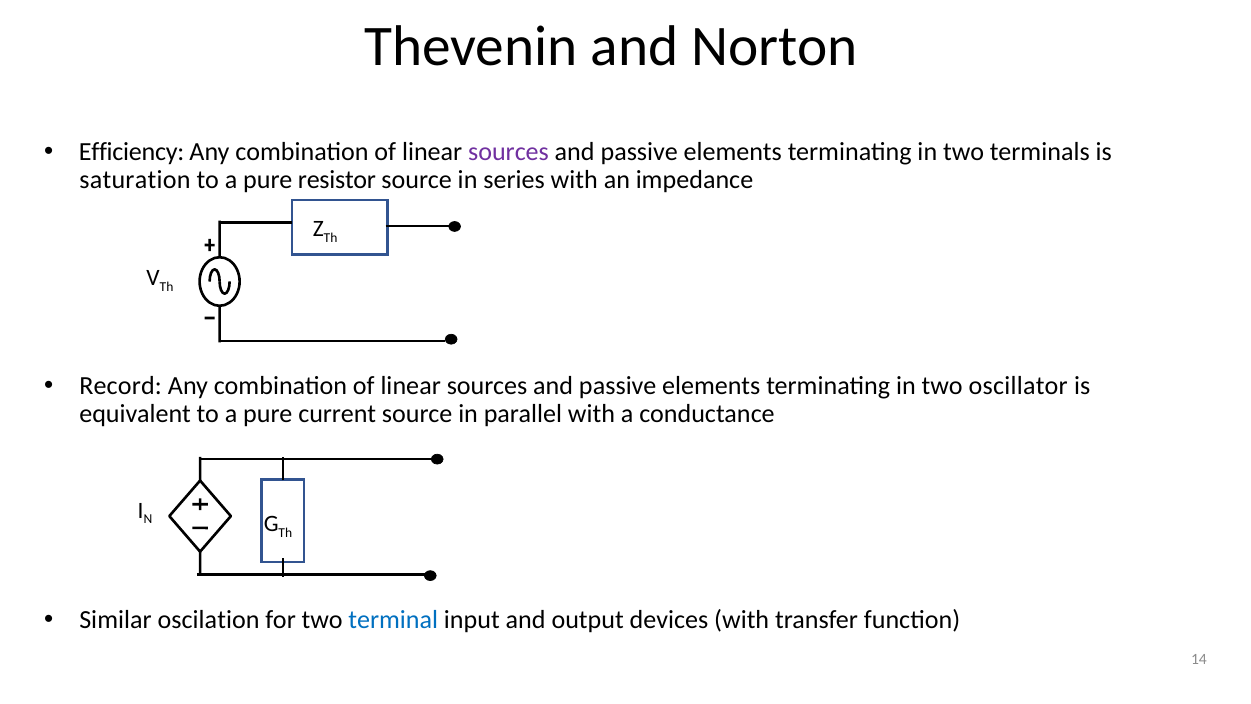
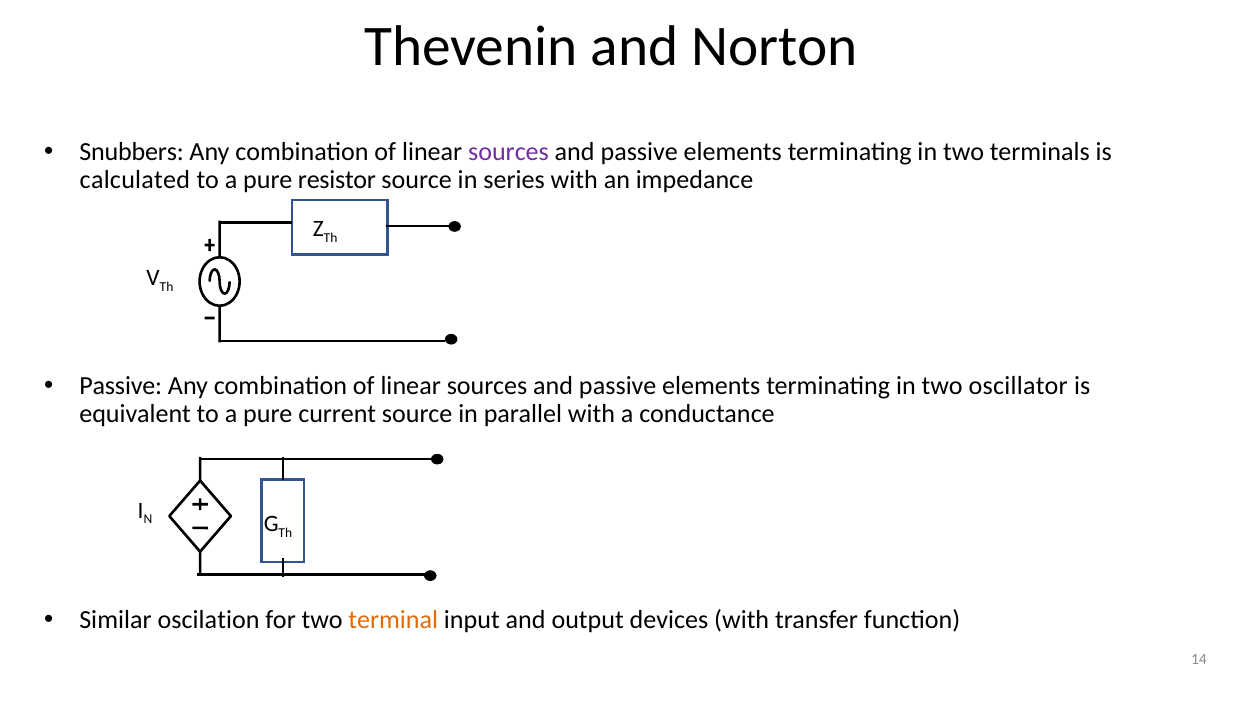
Efficiency: Efficiency -> Snubbers (132, 152)
saturation: saturation -> calculated (135, 180)
Record: Record -> Passive (121, 386)
terminal colour: blue -> orange (393, 620)
